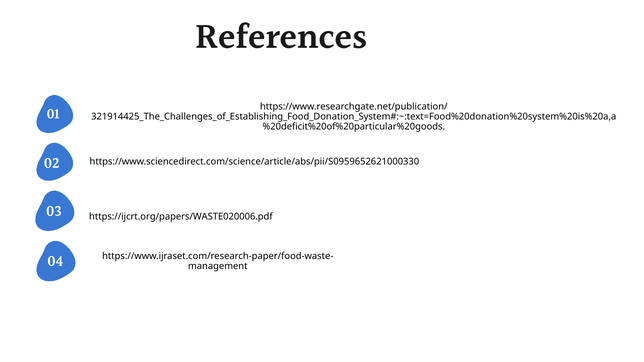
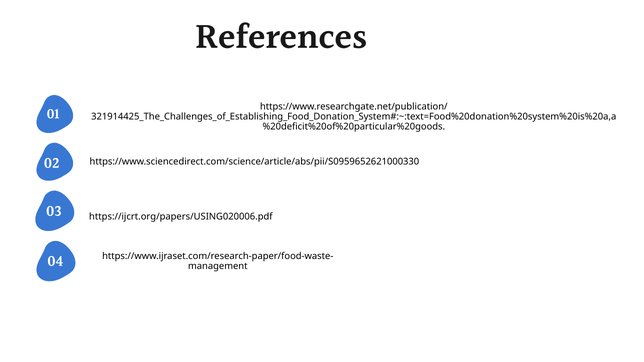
https://ijcrt.org/papers/WASTE020006.pdf: https://ijcrt.org/papers/WASTE020006.pdf -> https://ijcrt.org/papers/USING020006.pdf (181, 217)
